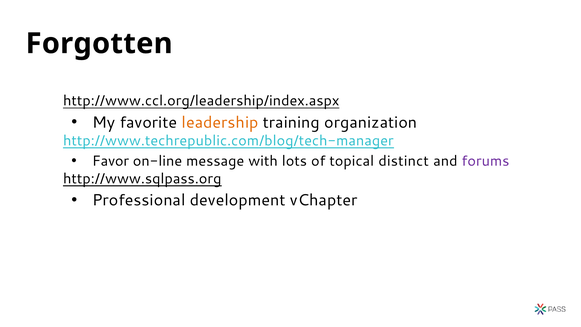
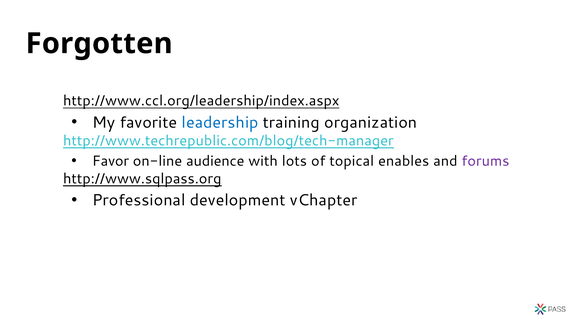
leadership colour: orange -> blue (220, 122)
message: message -> audience (215, 161)
distinct: distinct -> enables (404, 161)
